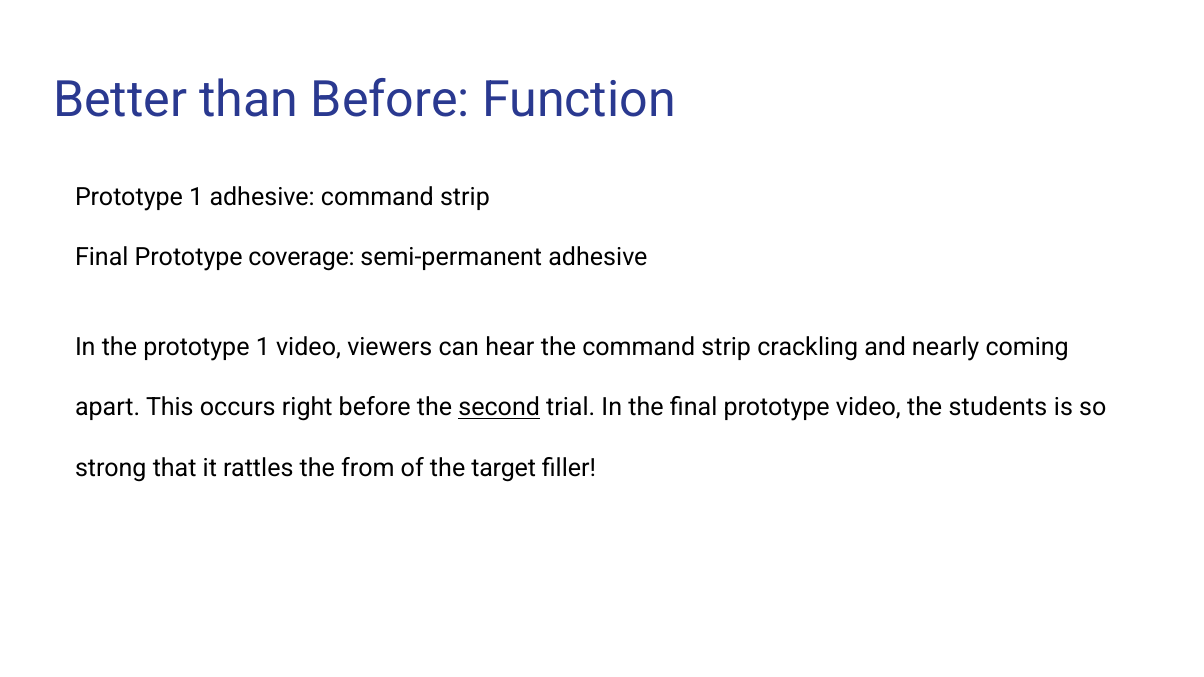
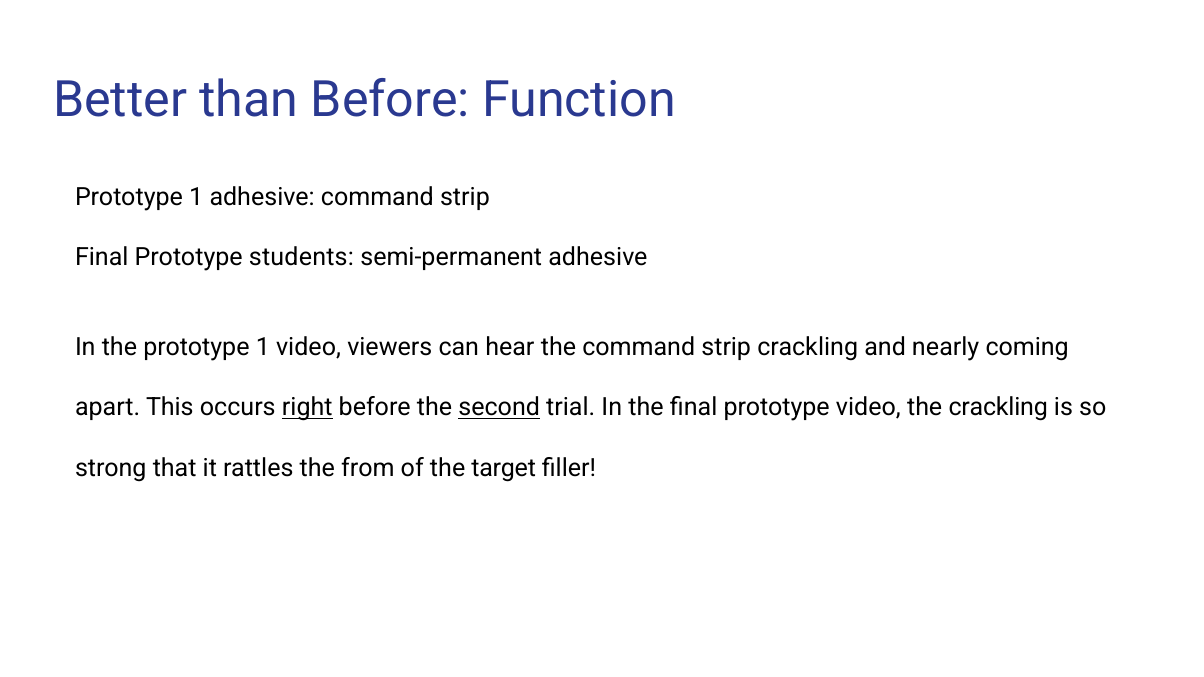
coverage: coverage -> students (301, 257)
right underline: none -> present (307, 408)
the students: students -> crackling (998, 408)
